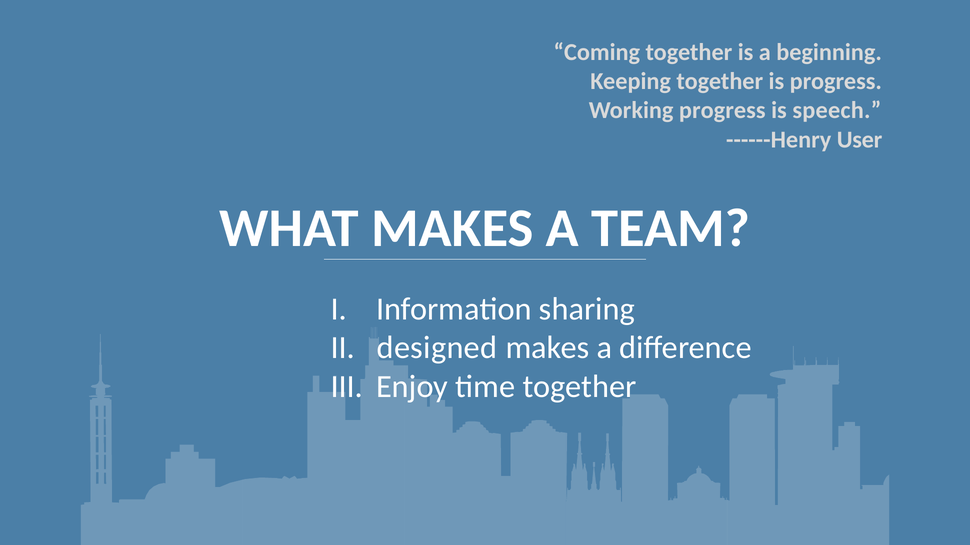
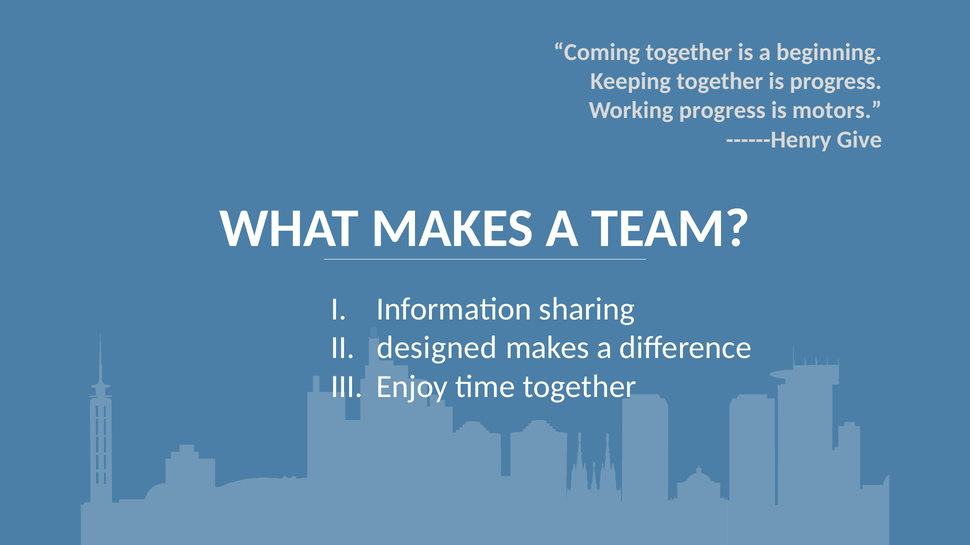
speech: speech -> motors (837, 111)
User: User -> Give (859, 140)
